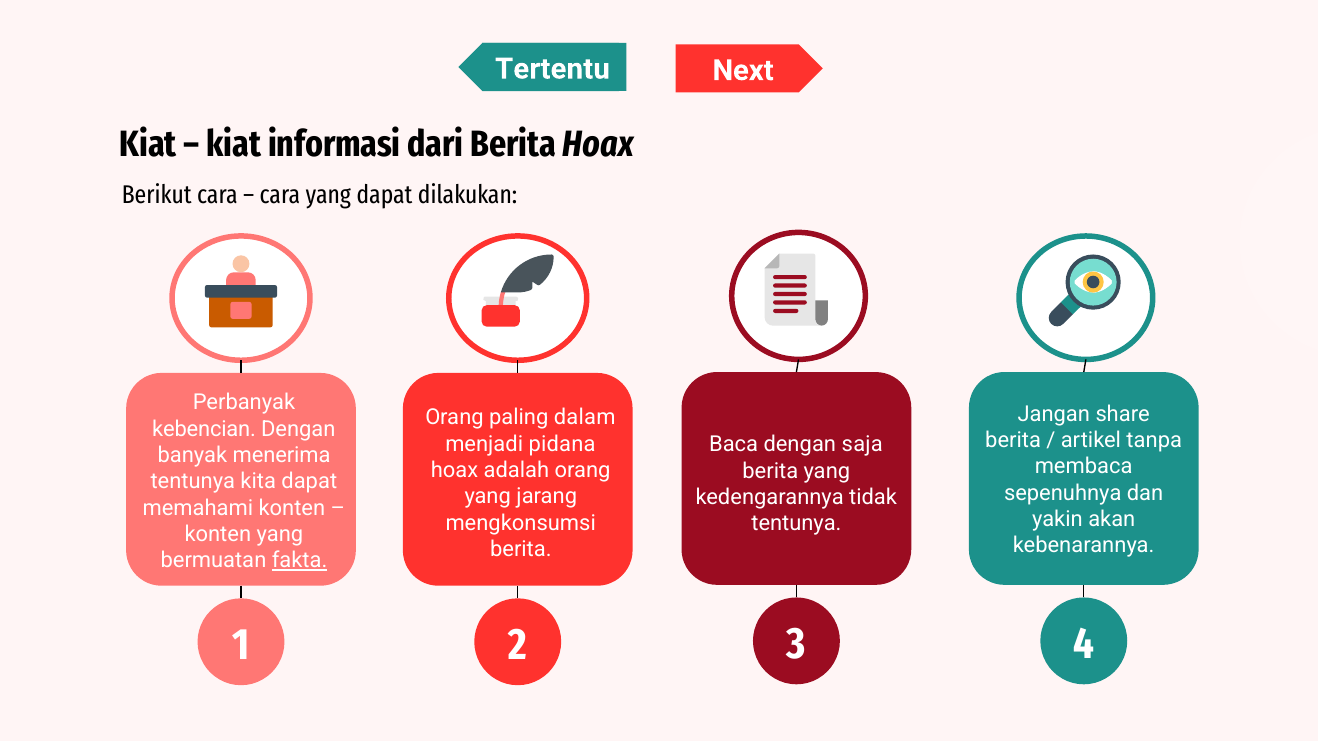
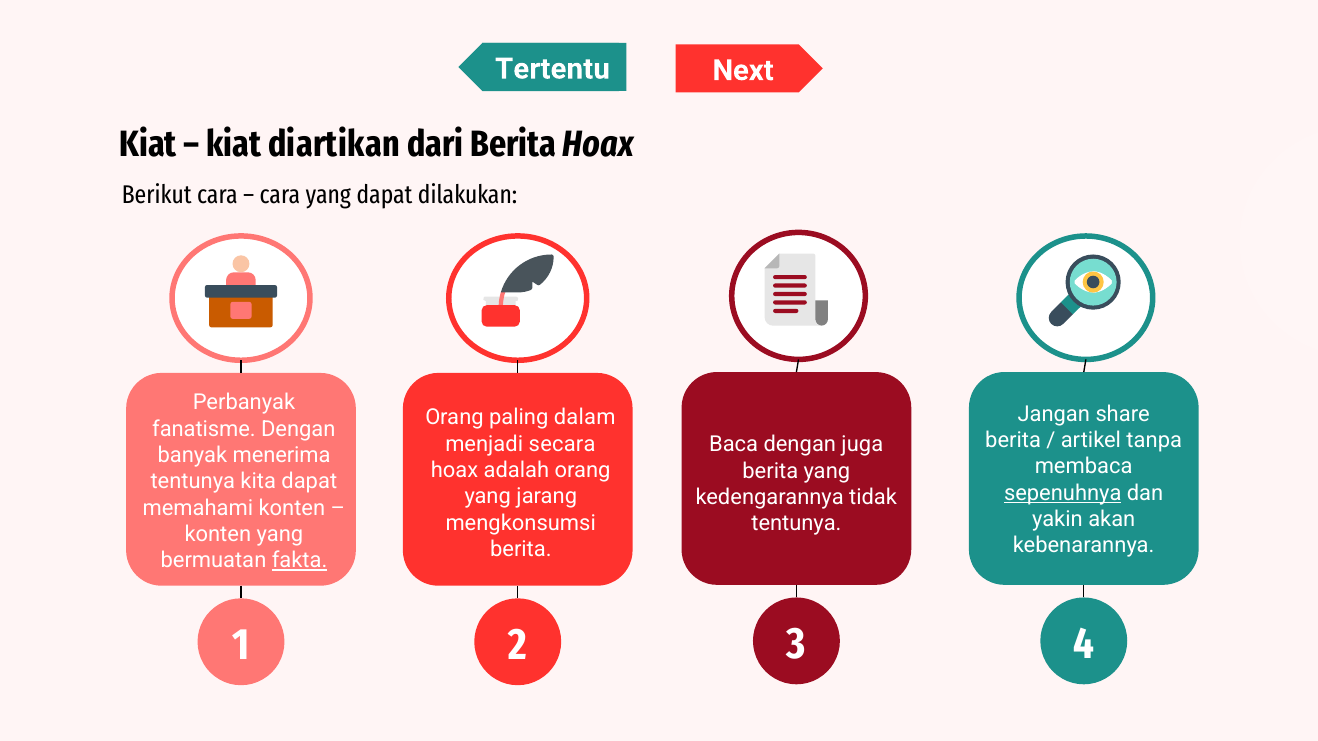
informasi: informasi -> diartikan (334, 145)
kebencian: kebencian -> fanatisme (204, 429)
pidana: pidana -> secara (562, 444)
saja: saja -> juga (862, 445)
sepenuhnya underline: none -> present (1063, 493)
